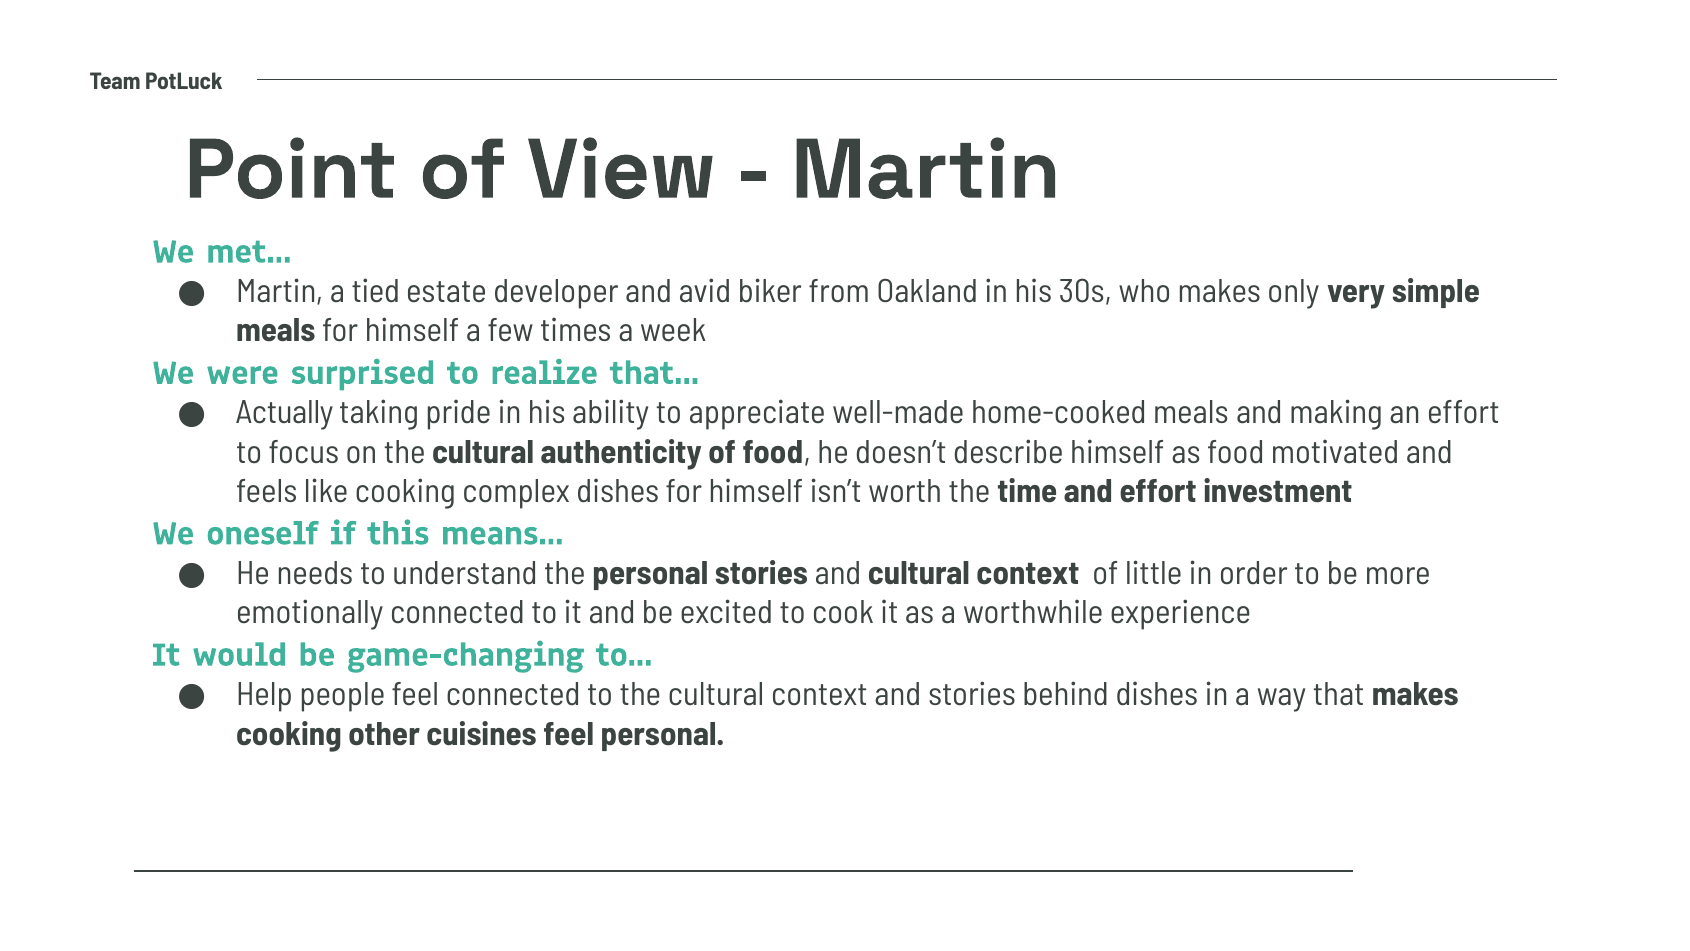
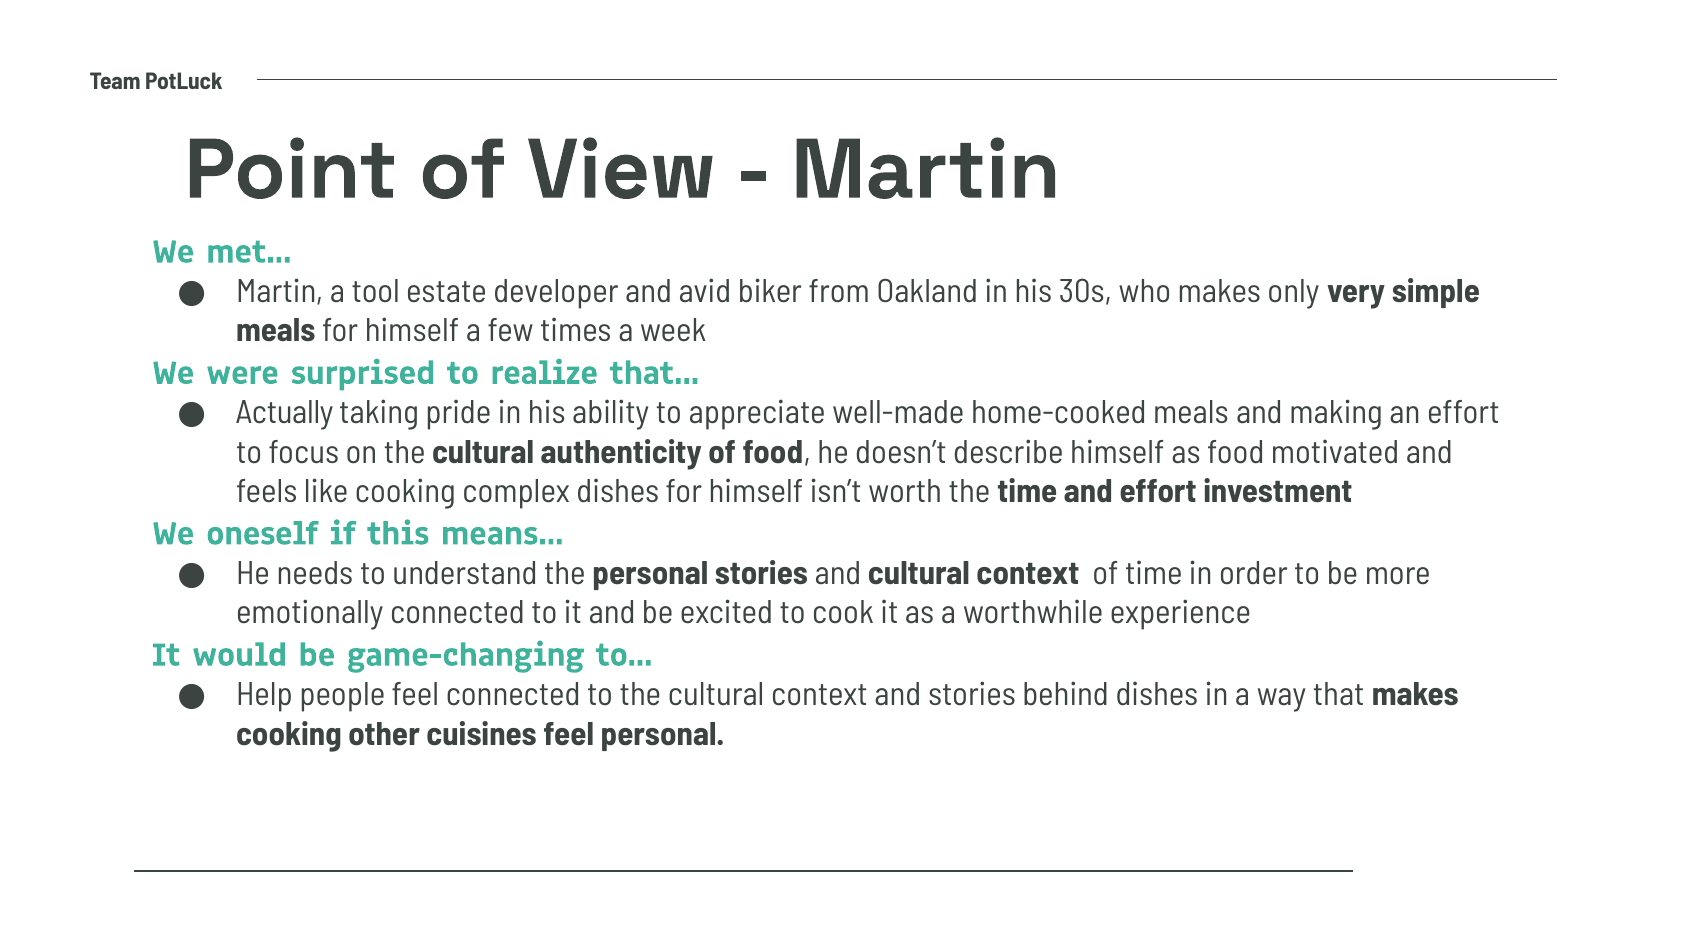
tied: tied -> tool (376, 292)
of little: little -> time (1154, 573)
